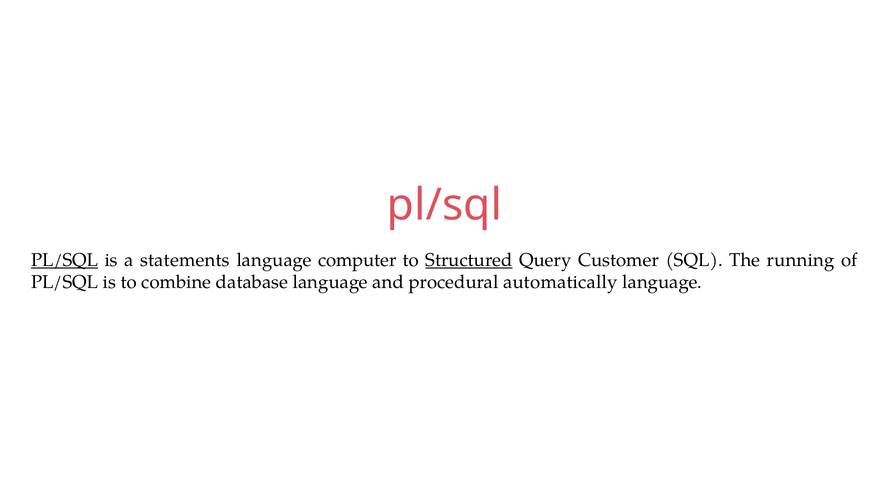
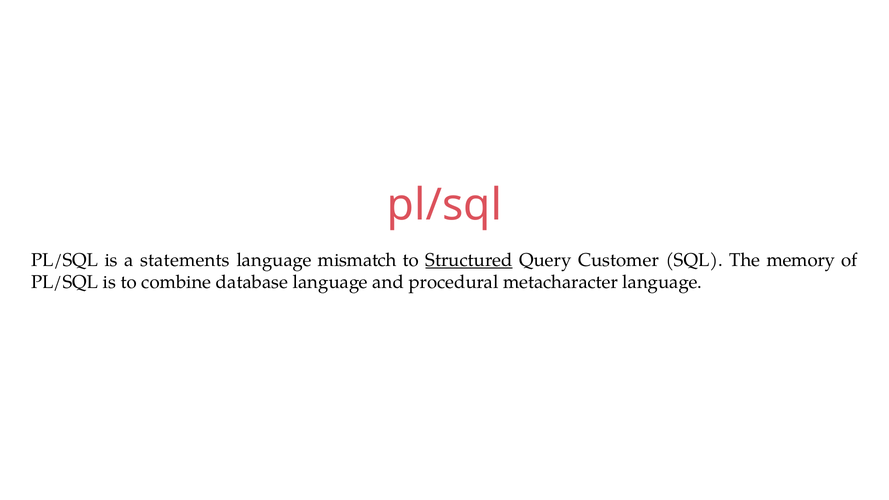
PL/SQL underline: present -> none (65, 260)
computer: computer -> mismatch (357, 260)
running: running -> memory (801, 260)
automatically: automatically -> metacharacter (561, 282)
